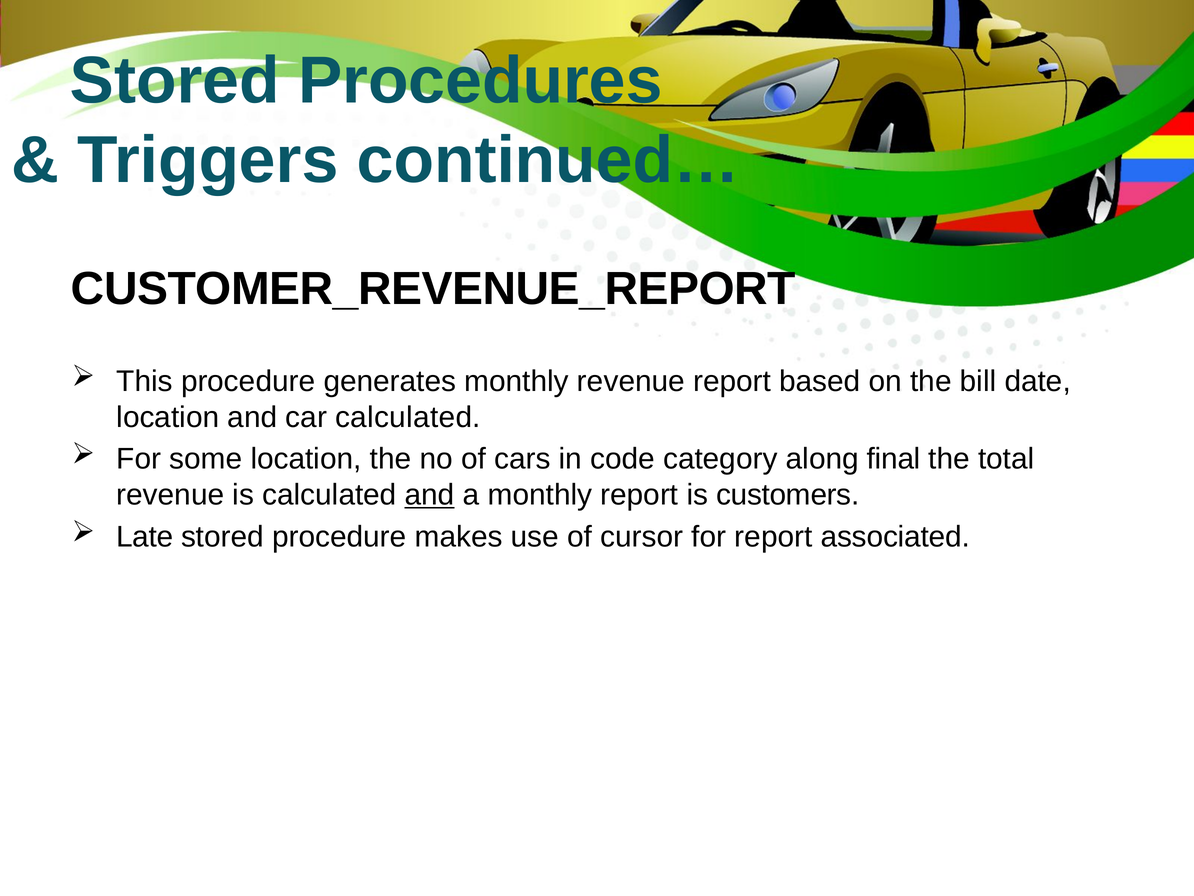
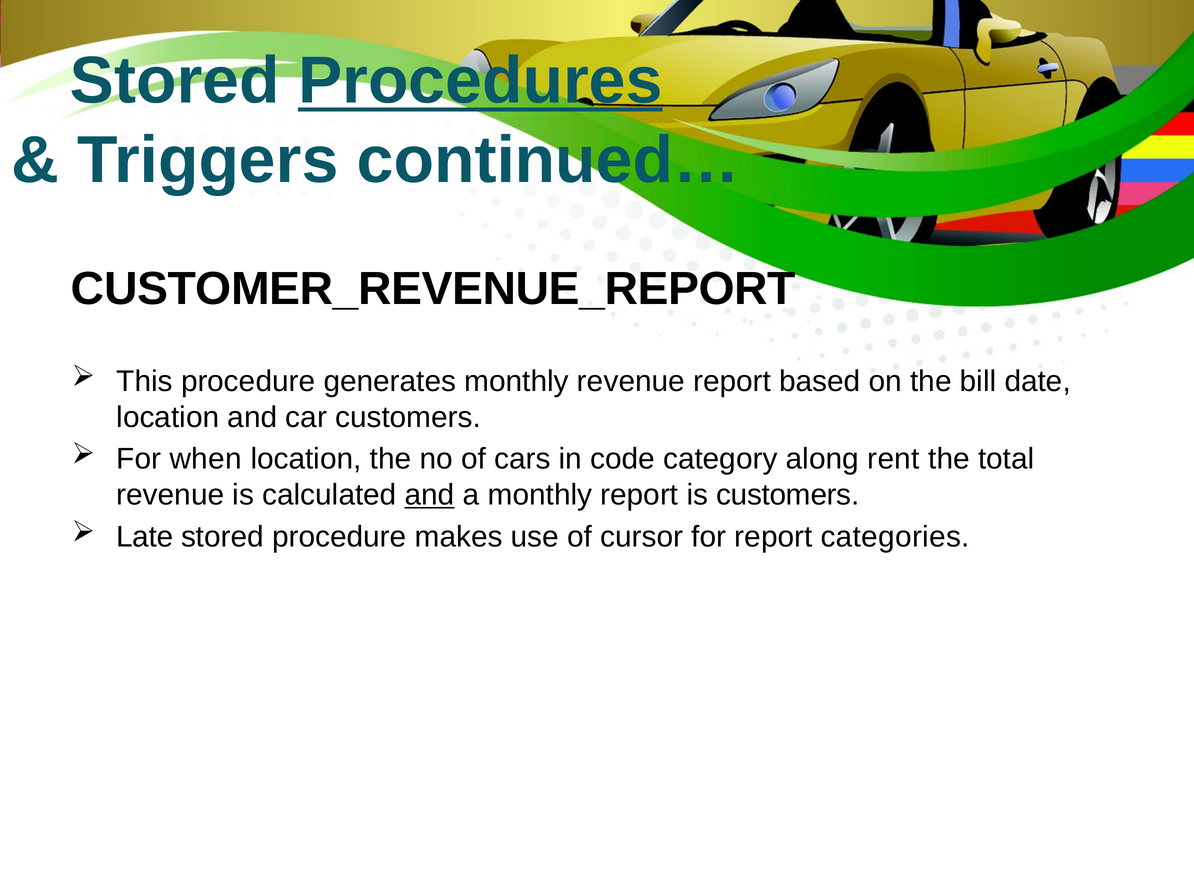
Procedures underline: none -> present (480, 81)
car calculated: calculated -> customers (408, 417)
some: some -> when (206, 459)
final: final -> rent (893, 459)
associated: associated -> categories (895, 536)
